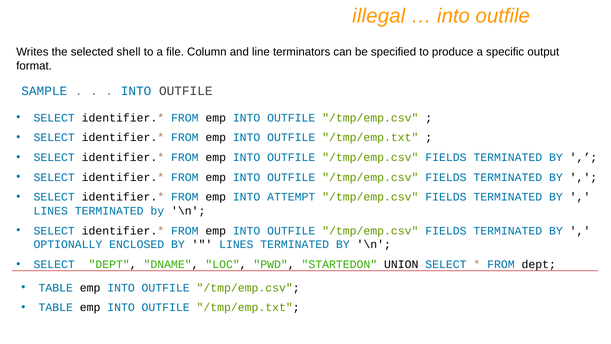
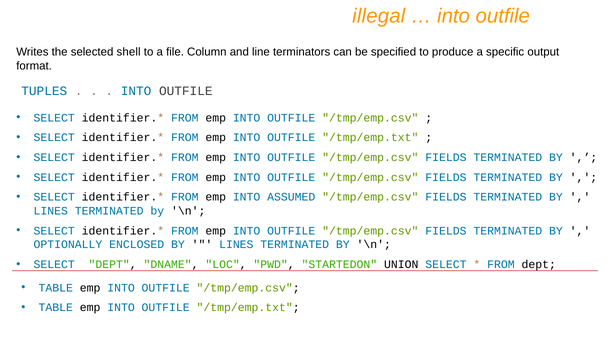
SAMPLE: SAMPLE -> TUPLES (44, 91)
ATTEMPT: ATTEMPT -> ASSUMED (291, 197)
